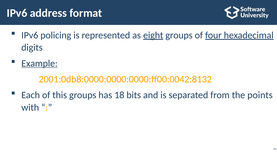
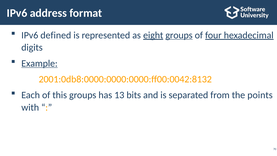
policing: policing -> defined (56, 35)
groups underline: none -> present (179, 35)
18: 18 -> 13 (119, 95)
